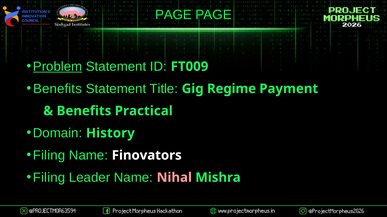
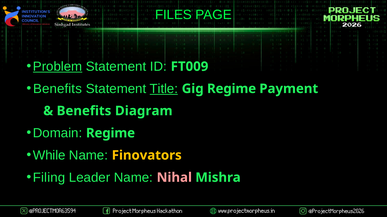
PAGE: PAGE -> FILES (173, 15)
Title underline: none -> present (164, 89)
Practical: Practical -> Diagram (144, 111)
Domain History: History -> Regime (110, 133)
Filing: Filing -> While (49, 156)
Finovators colour: white -> yellow (147, 156)
